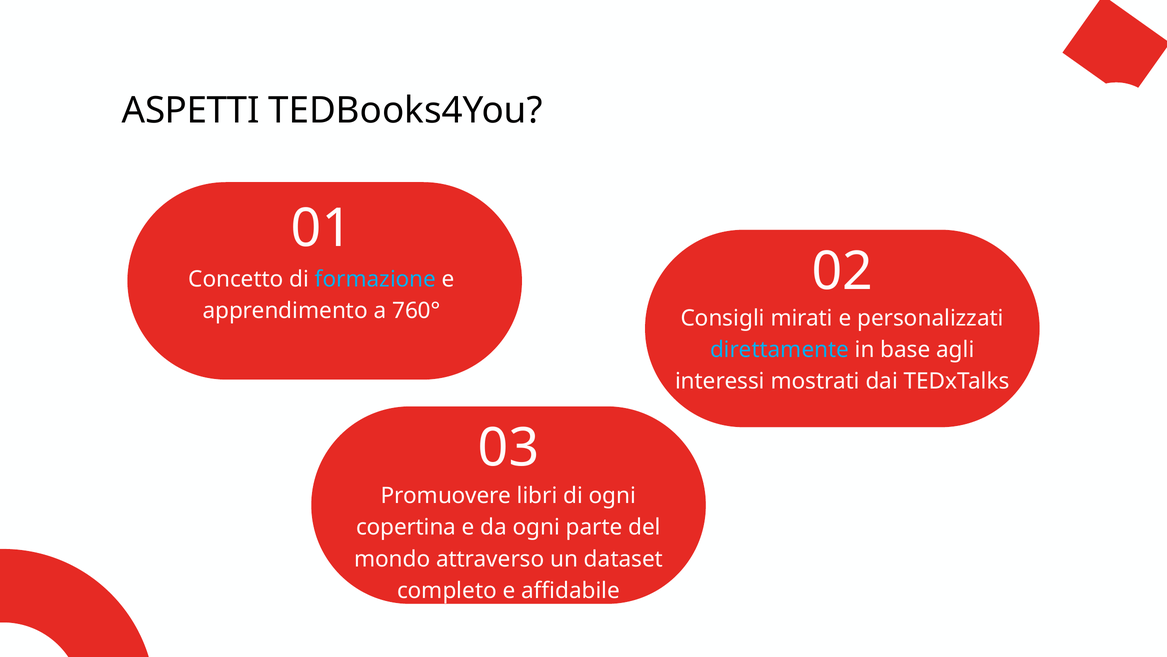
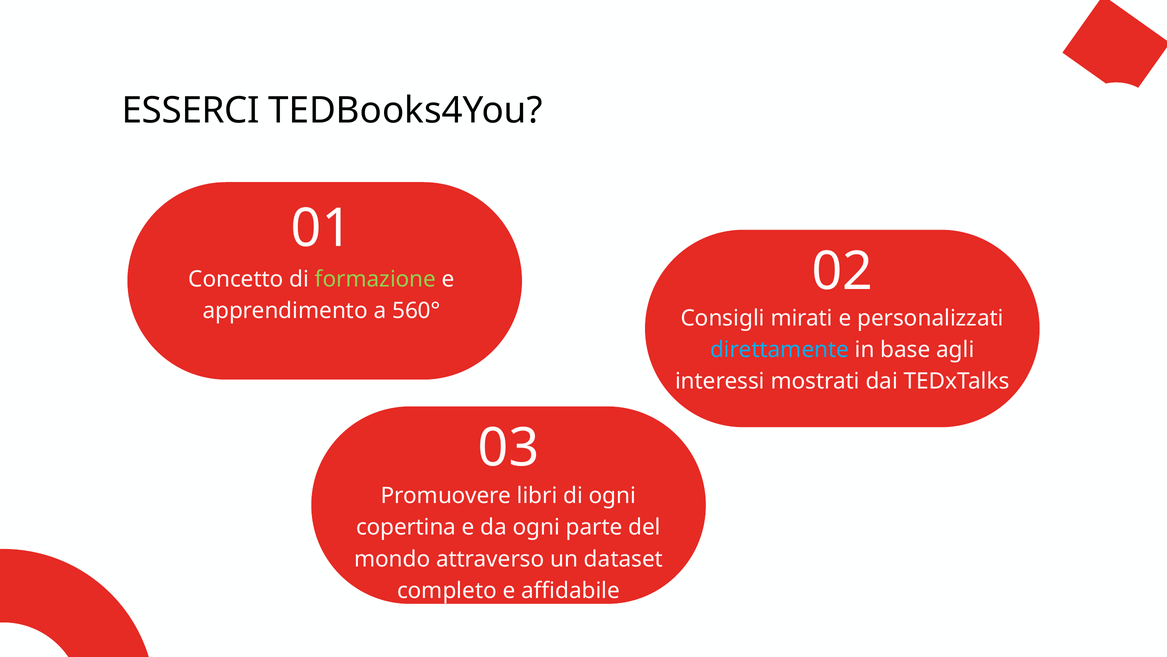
ASPETTI: ASPETTI -> ESSERCI (191, 111)
formazione colour: light blue -> light green (376, 279)
760°: 760° -> 560° (416, 311)
